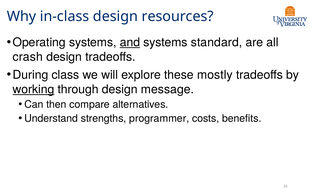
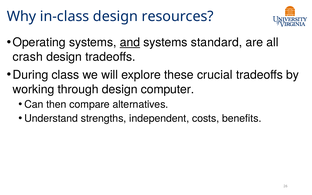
mostly: mostly -> crucial (215, 75)
working underline: present -> none (33, 89)
message: message -> computer (168, 89)
programmer: programmer -> independent (159, 119)
